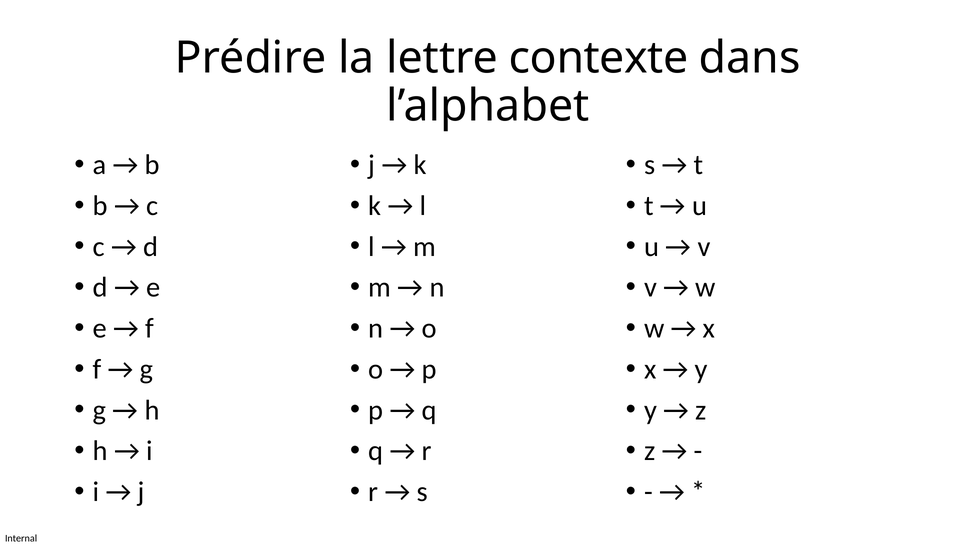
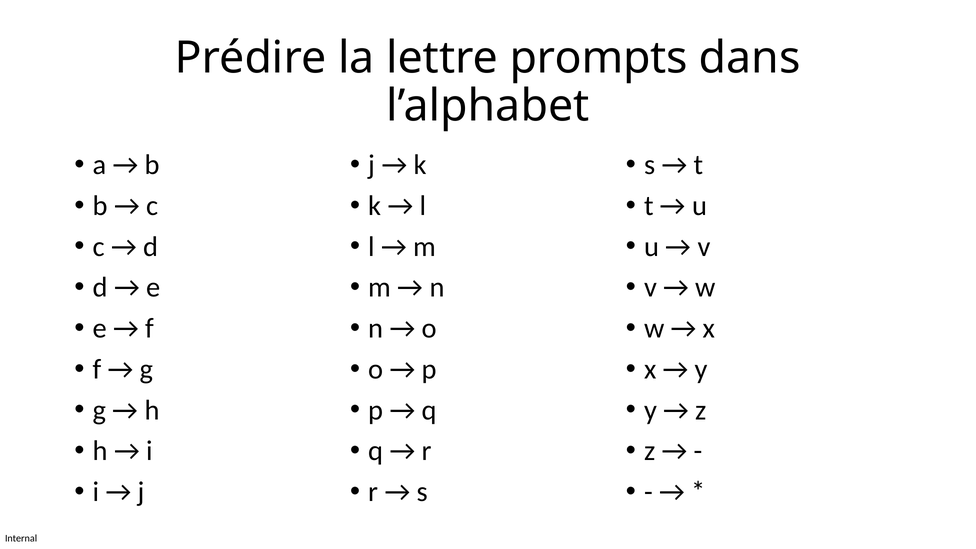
contexte: contexte -> prompts (599, 58)
